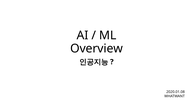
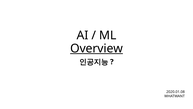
Overview underline: none -> present (97, 48)
